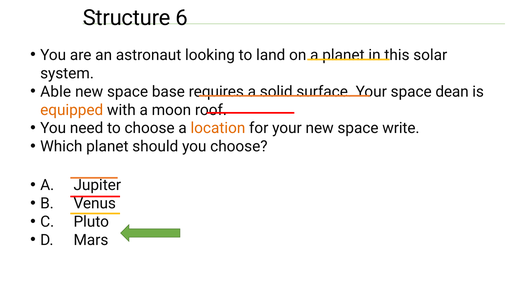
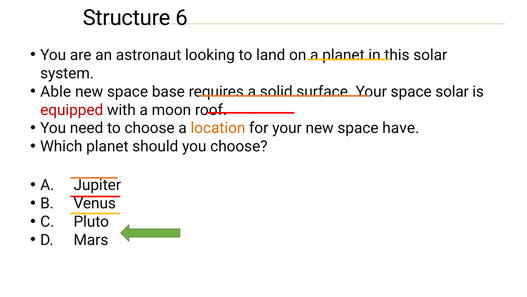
space dean: dean -> solar (452, 91)
equipped colour: orange -> red (72, 110)
write: write -> have (401, 128)
